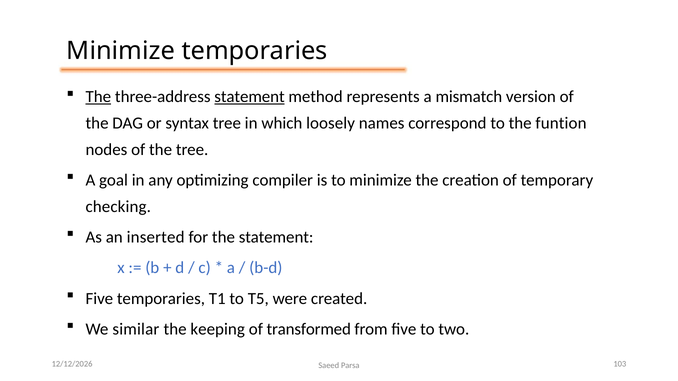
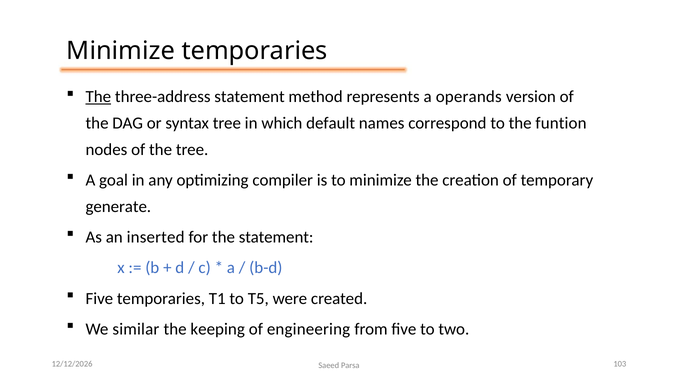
statement underline: present -> none (250, 97)
mismatch: mismatch -> operands (469, 97)
loosely: loosely -> default (331, 123)
checking: checking -> generate (118, 207)
transformed: transformed -> engineering (309, 329)
